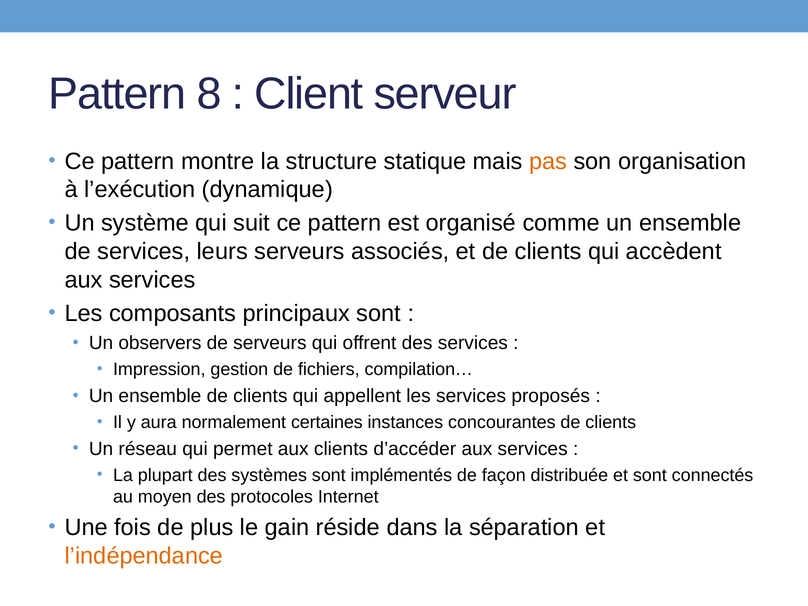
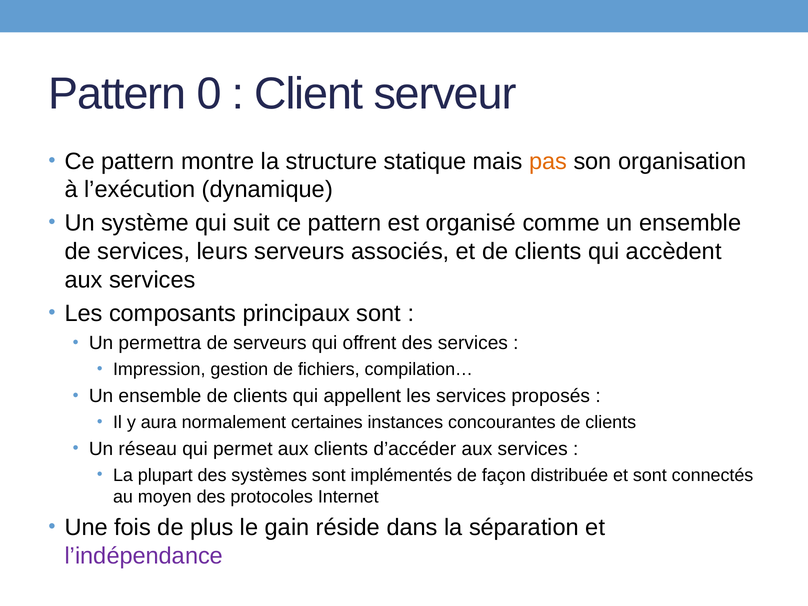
8: 8 -> 0 (209, 94)
observers: observers -> permettra (160, 343)
l’indépendance colour: orange -> purple (144, 556)
